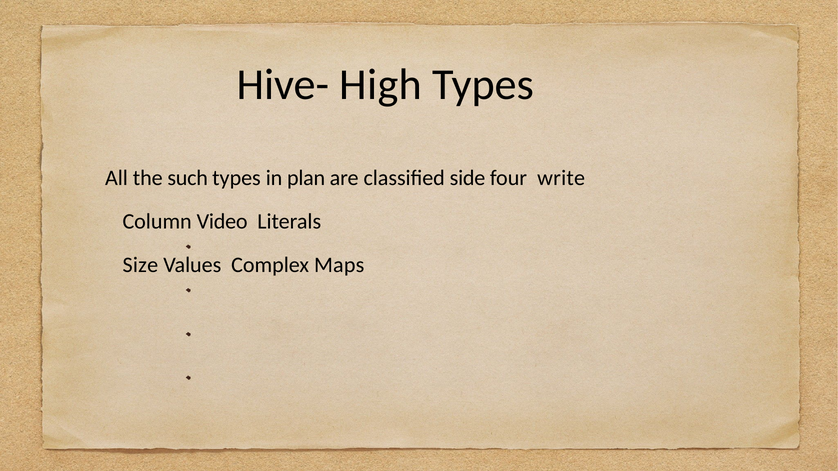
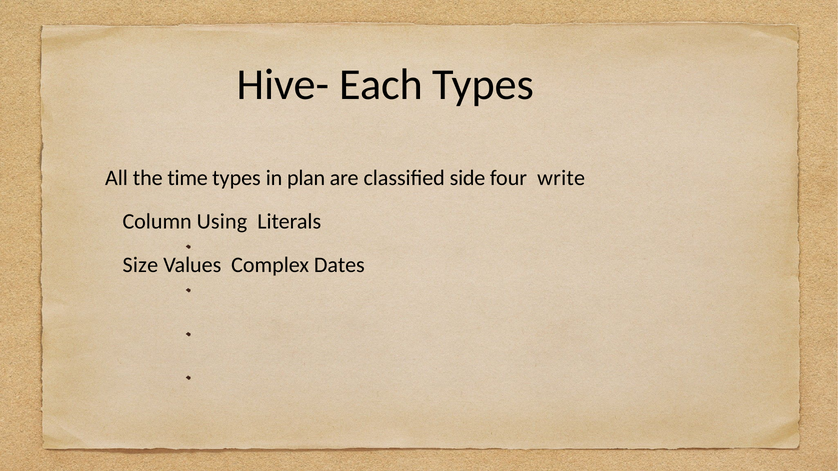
High: High -> Each (381, 85)
such: such -> time (188, 178)
Video: Video -> Using (222, 222)
Maps: Maps -> Dates (339, 265)
